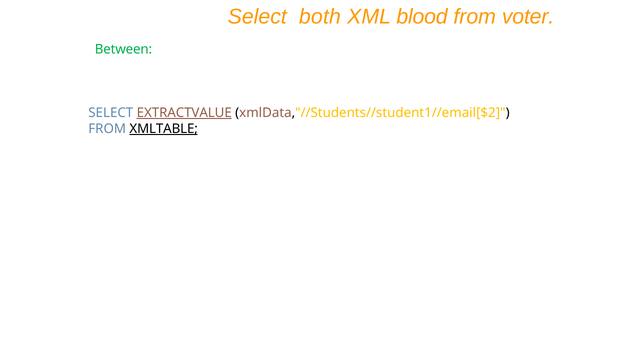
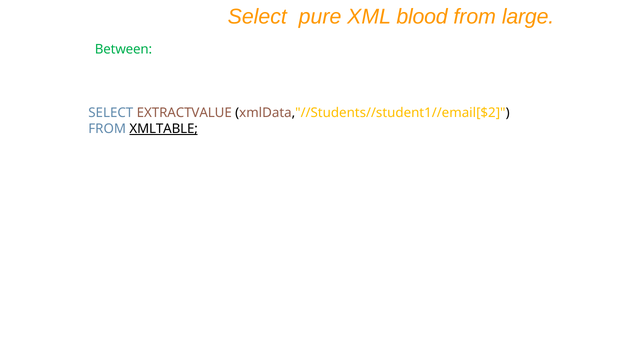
both: both -> pure (320, 17)
voter: voter -> large (528, 17)
EXTRACTVALUE underline: present -> none (184, 113)
